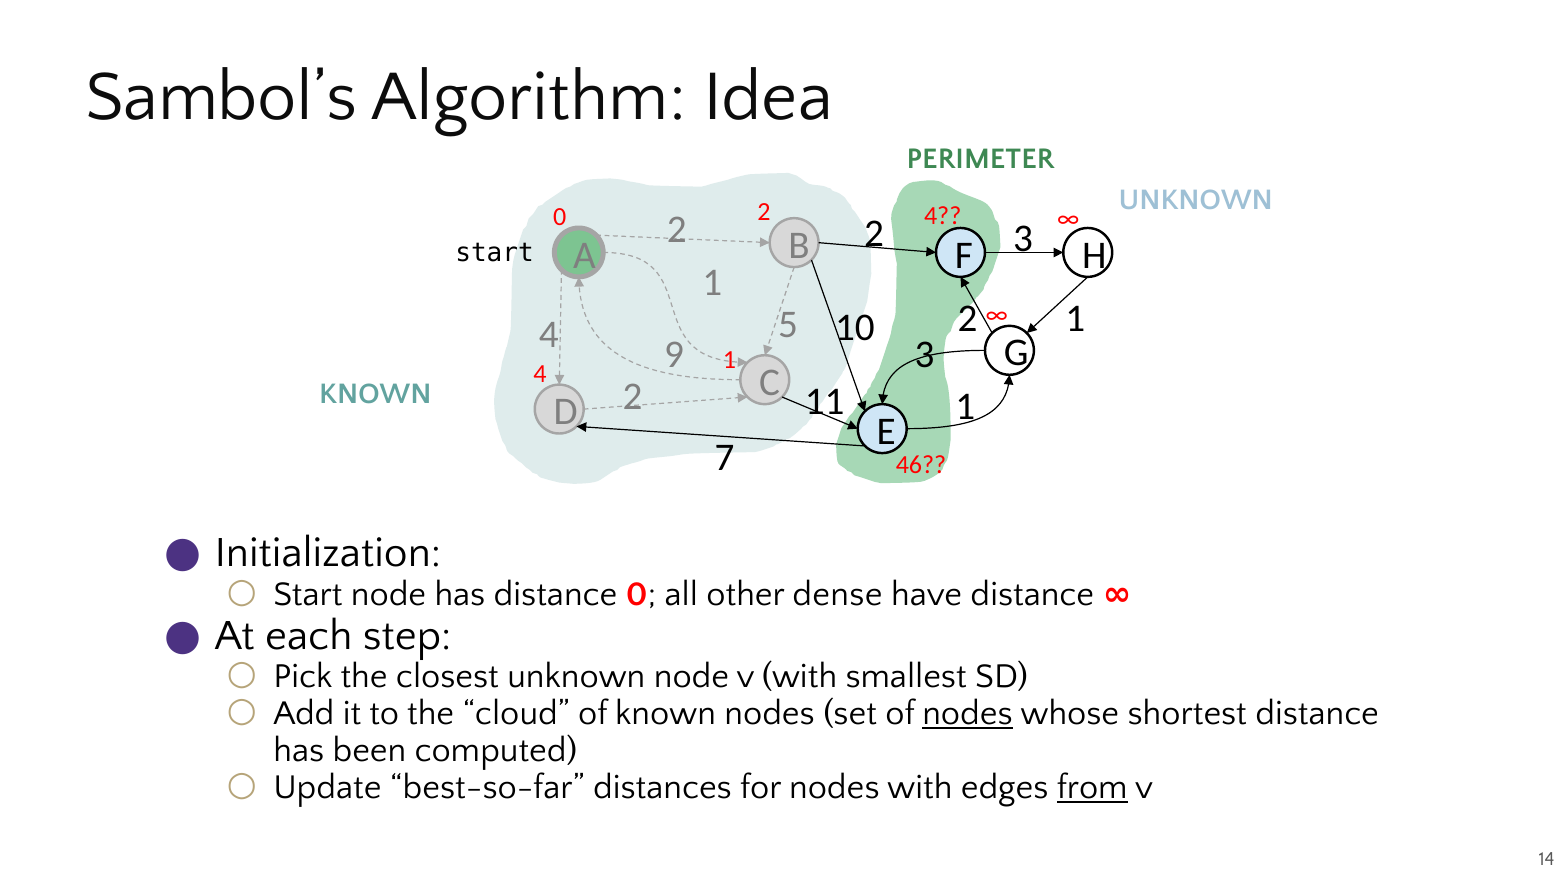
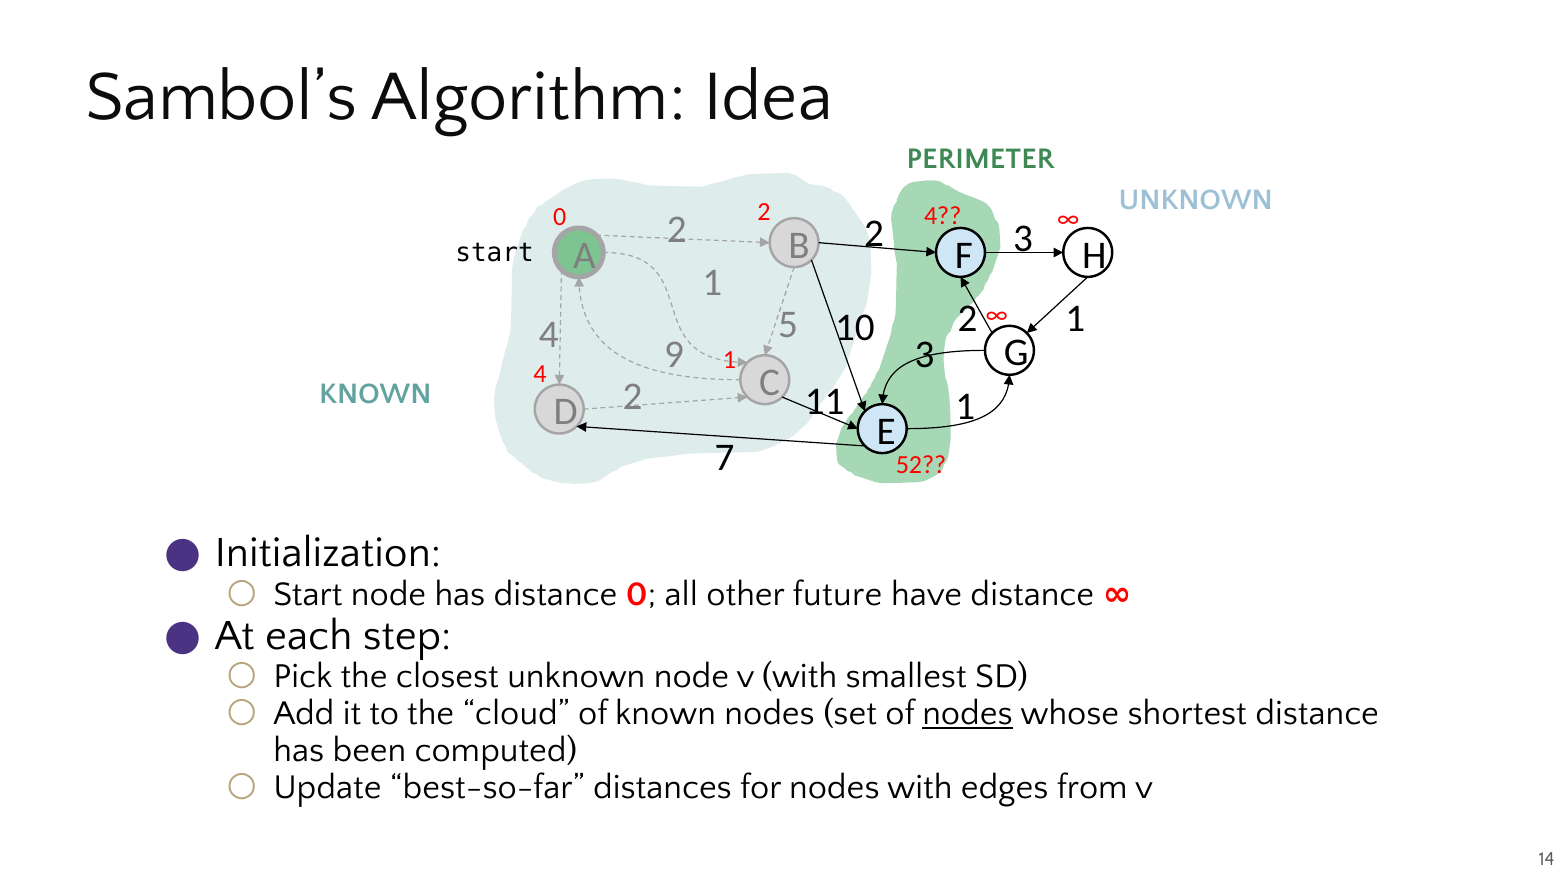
46: 46 -> 52 (921, 465)
dense: dense -> future (837, 594)
from underline: present -> none (1092, 788)
